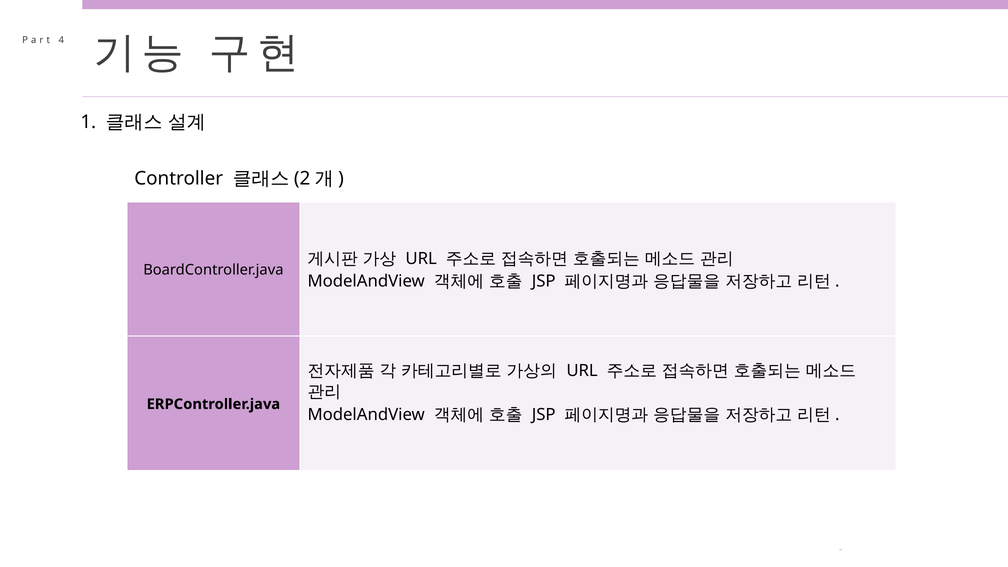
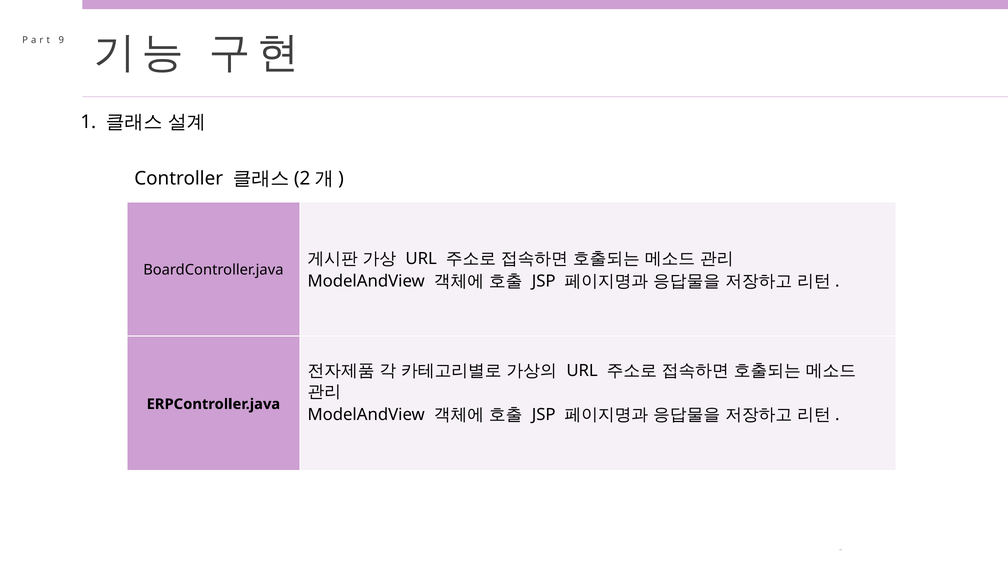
4: 4 -> 9 (61, 40)
